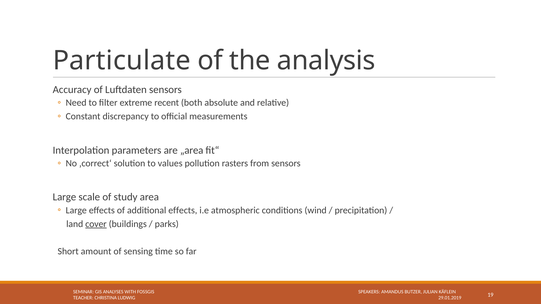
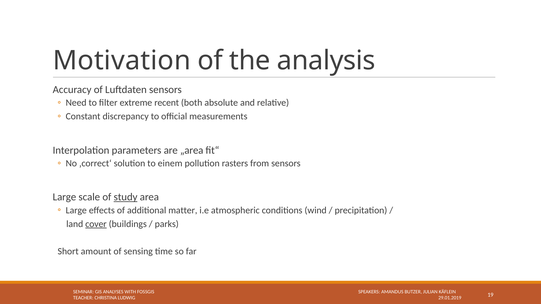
Particulate: Particulate -> Motivation (122, 61)
values: values -> einem (170, 164)
study underline: none -> present (126, 197)
additional effects: effects -> matter (183, 210)
